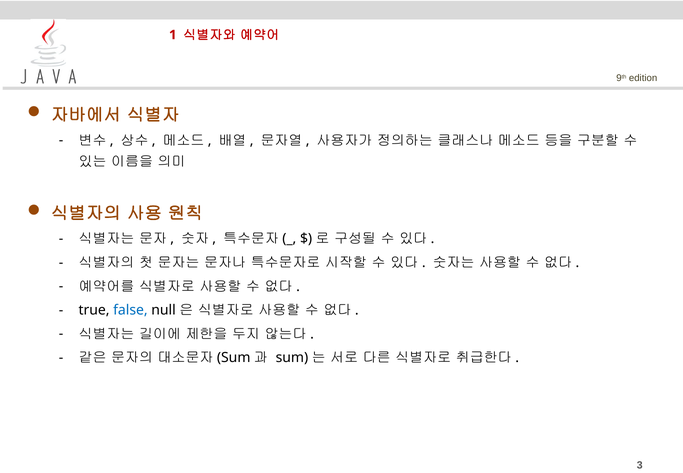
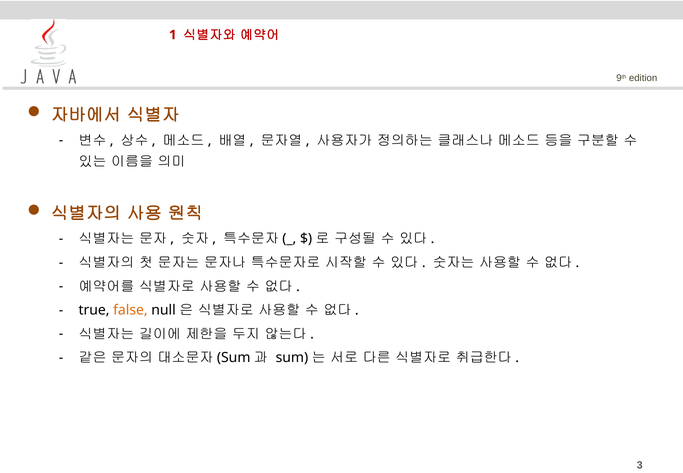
false colour: blue -> orange (130, 310)
